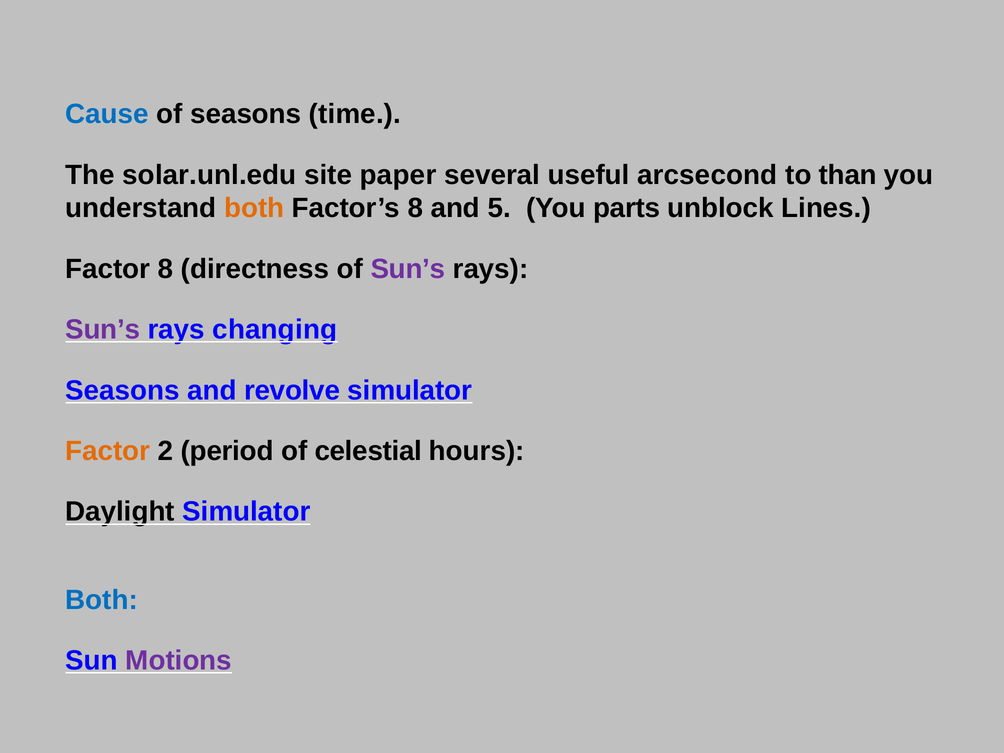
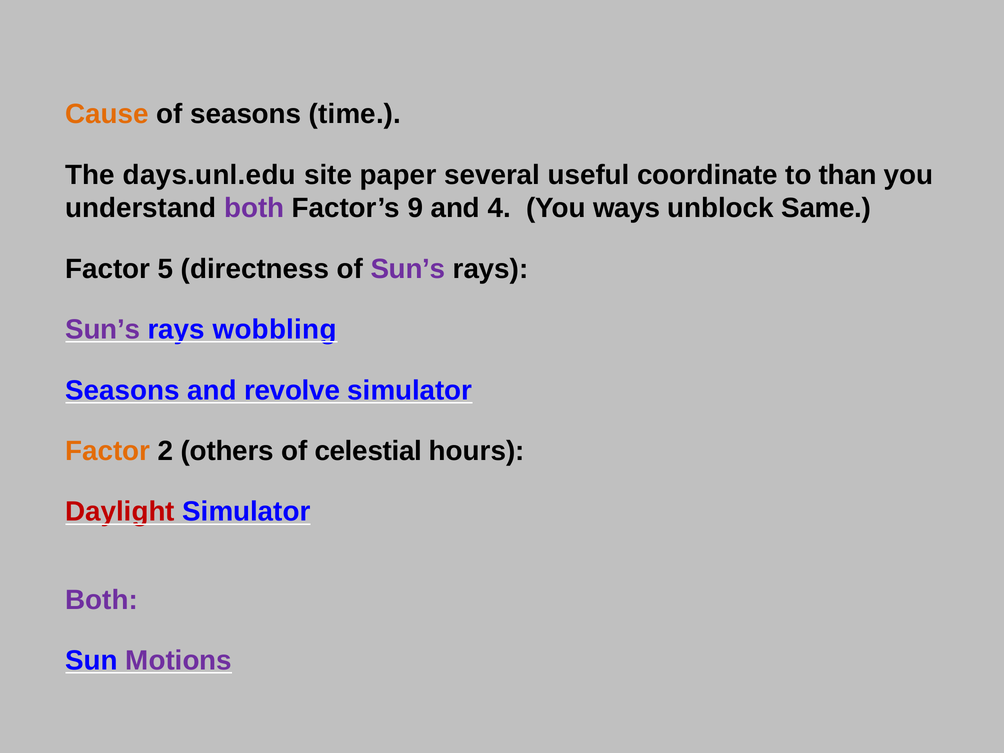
Cause colour: blue -> orange (107, 114)
solar.unl.edu: solar.unl.edu -> days.unl.edu (209, 175)
arcsecond: arcsecond -> coordinate (707, 175)
both colour: orange -> purple (254, 208)
Factor’s 8: 8 -> 9 (415, 208)
5: 5 -> 4 (499, 208)
parts: parts -> ways (627, 208)
Lines: Lines -> Same (826, 208)
Factor 8: 8 -> 5 (166, 269)
changing: changing -> wobbling (275, 330)
period: period -> others (227, 451)
Daylight colour: black -> red (120, 512)
Both colour: blue -> purple (102, 600)
